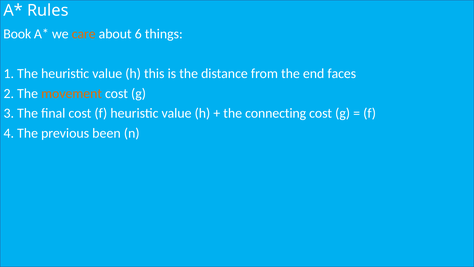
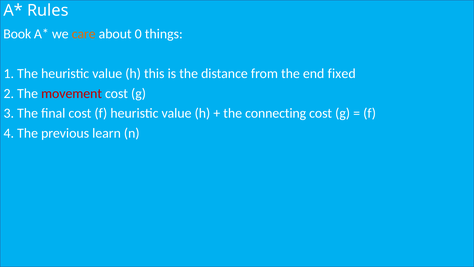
6: 6 -> 0 (138, 34)
faces: faces -> fixed (342, 73)
movement colour: orange -> red (72, 93)
been: been -> learn (107, 133)
